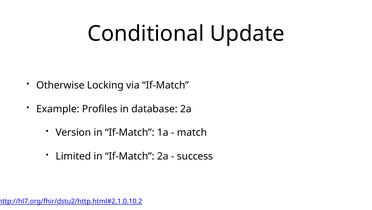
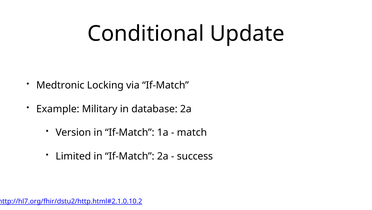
Otherwise: Otherwise -> Medtronic (60, 85)
Profiles: Profiles -> Military (100, 109)
